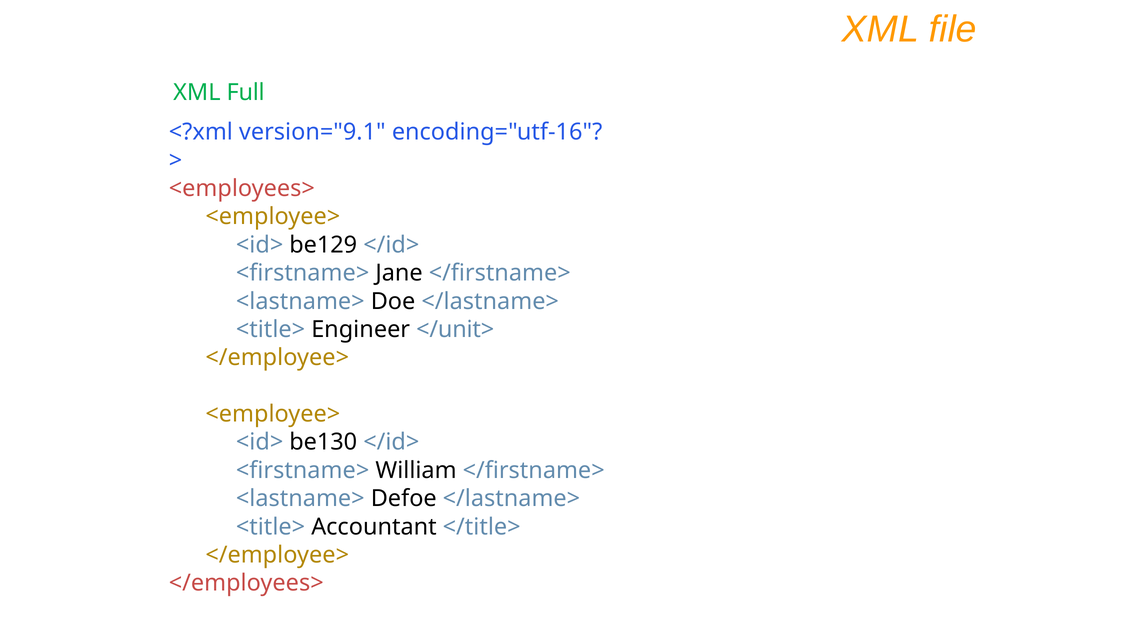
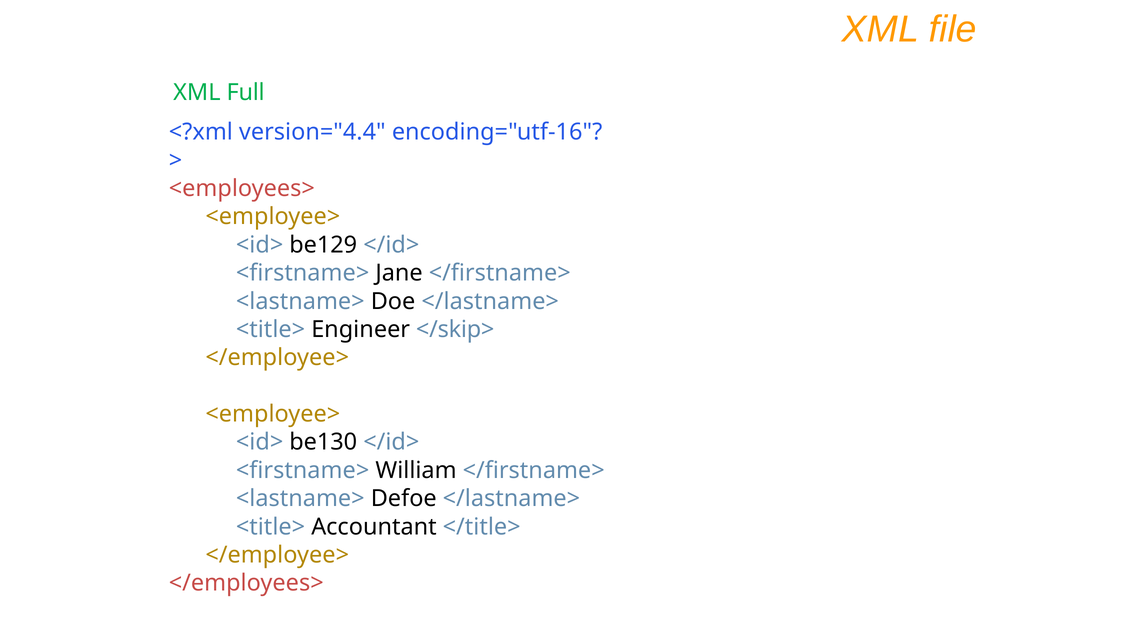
version="9.1: version="9.1 -> version="4.4 (312, 132)
</unit>: </unit> -> </skip> (455, 329)
